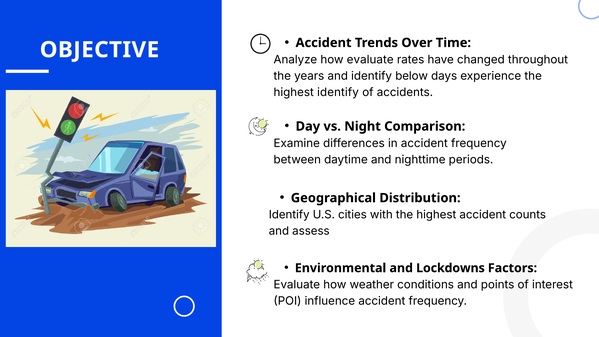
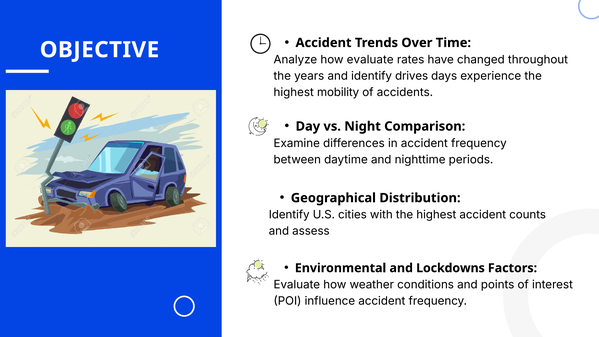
below: below -> drives (412, 76)
highest identify: identify -> mobility (338, 92)
